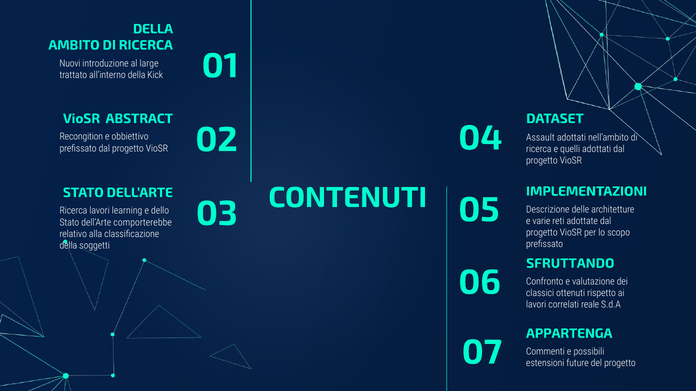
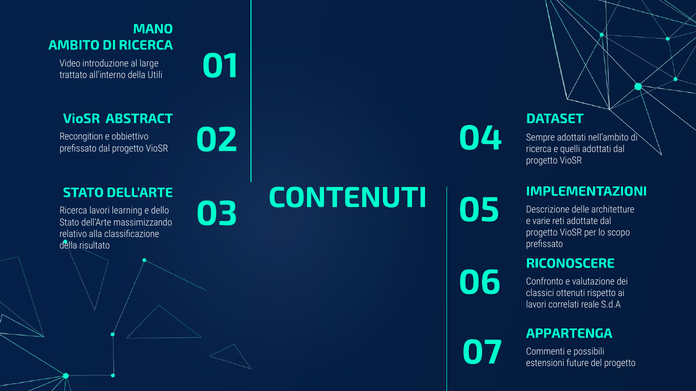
DELLA: DELLA -> MANO (153, 29)
Nuovi: Nuovi -> Video (70, 63)
Kick: Kick -> Utili (155, 75)
Assault: Assault -> Sempre (541, 138)
comporterebbe: comporterebbe -> massimizzando (143, 223)
soggetti: soggetti -> risultato (95, 246)
SFRUTTANDO: SFRUTTANDO -> RICONOSCERE (570, 264)
